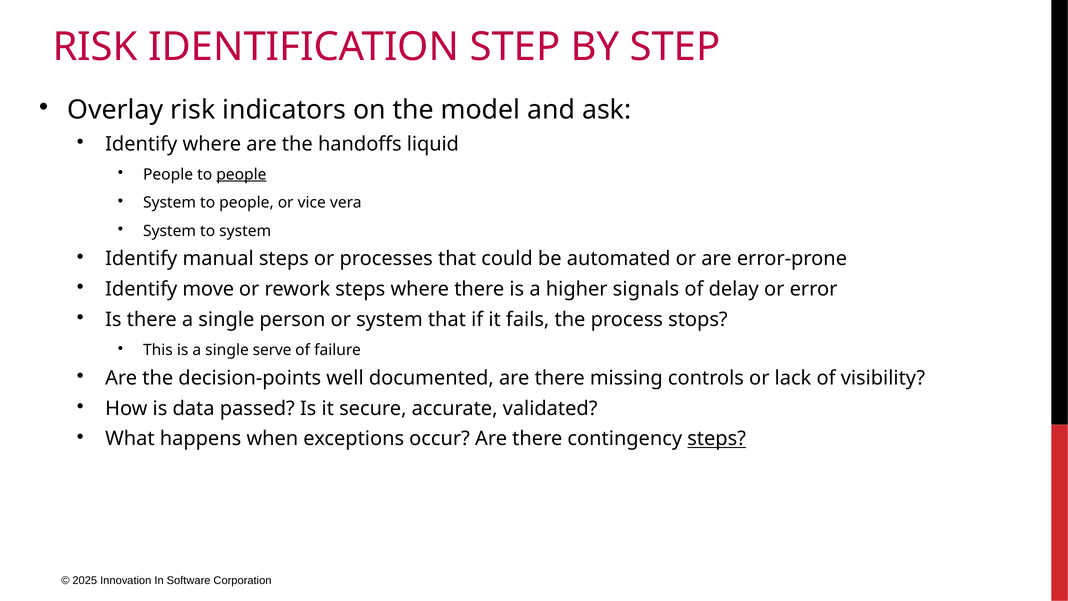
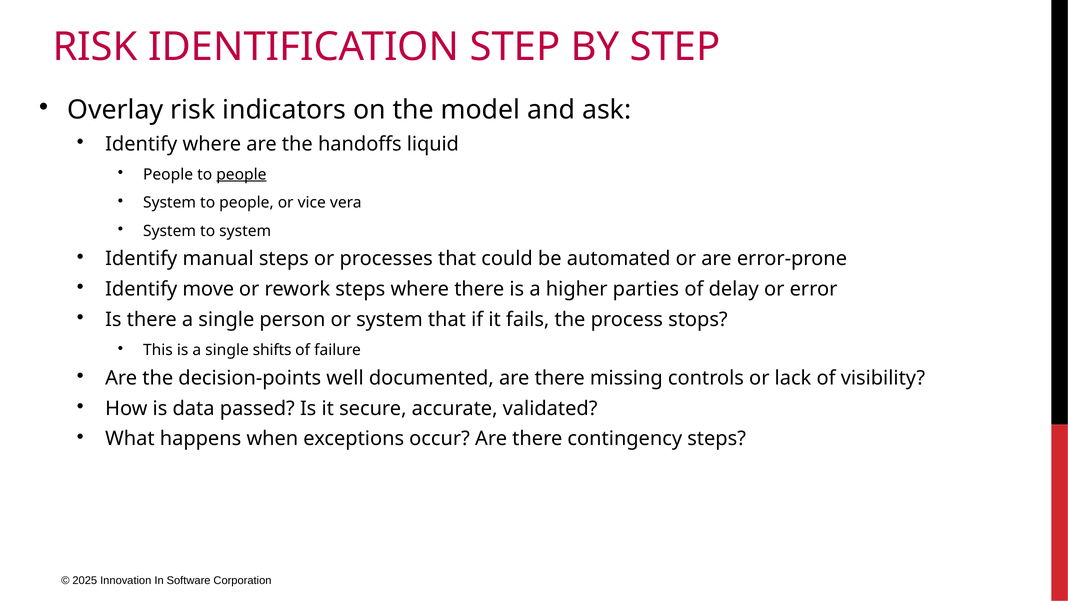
signals: signals -> parties (646, 289)
serve: serve -> shifts (272, 350)
steps underline: present -> none (717, 439)
